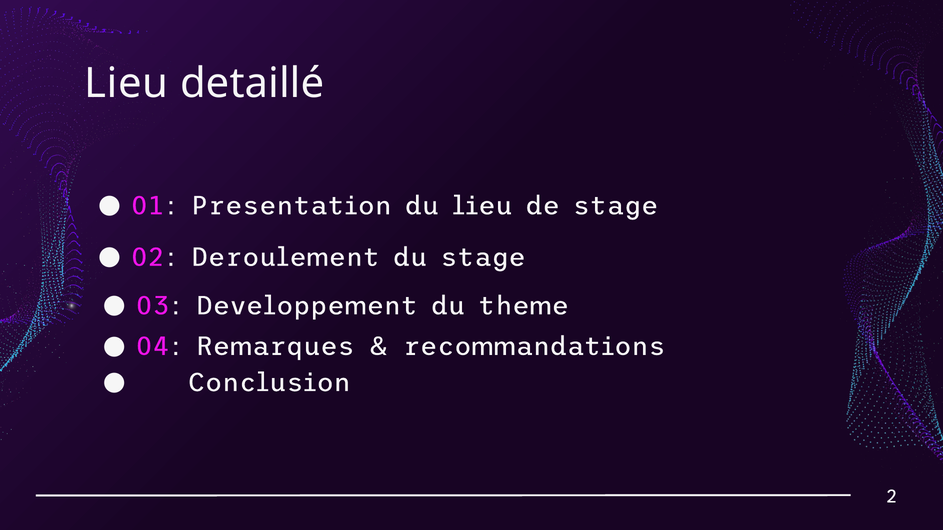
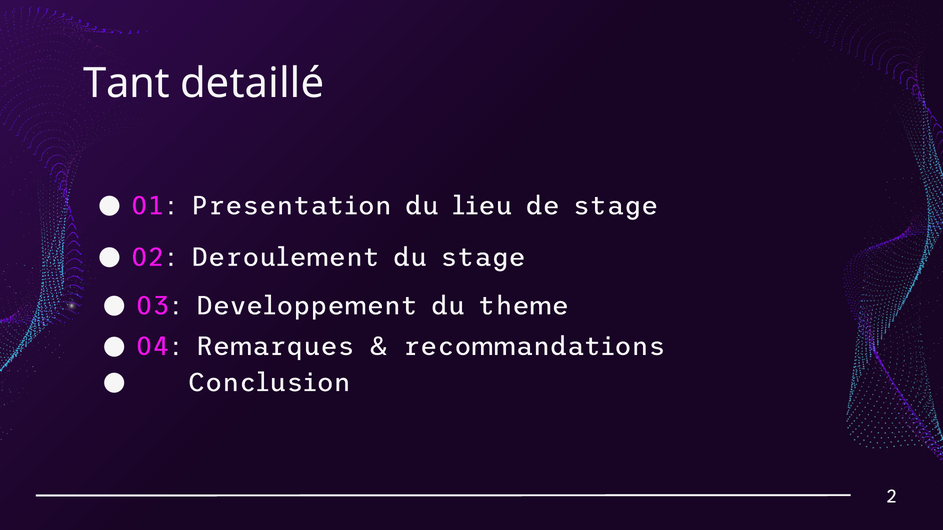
Lieu: Lieu -> Tant (127, 83)
